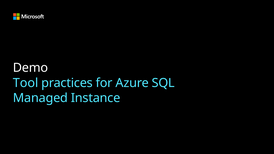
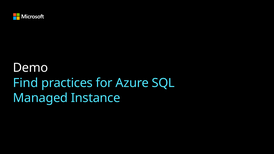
Tool: Tool -> Find (26, 83)
